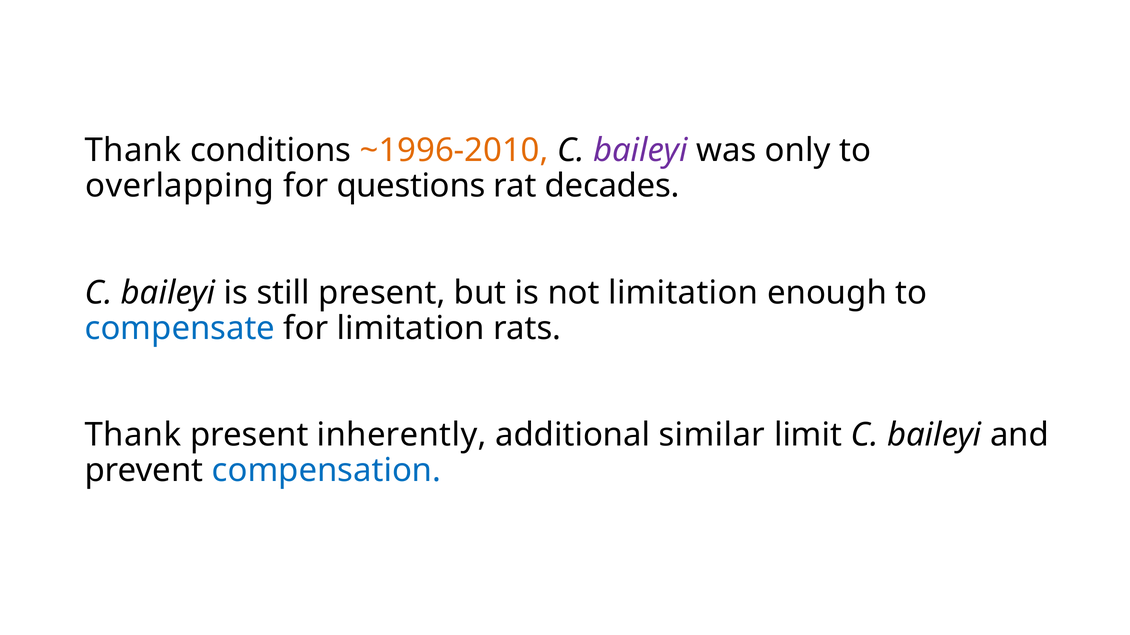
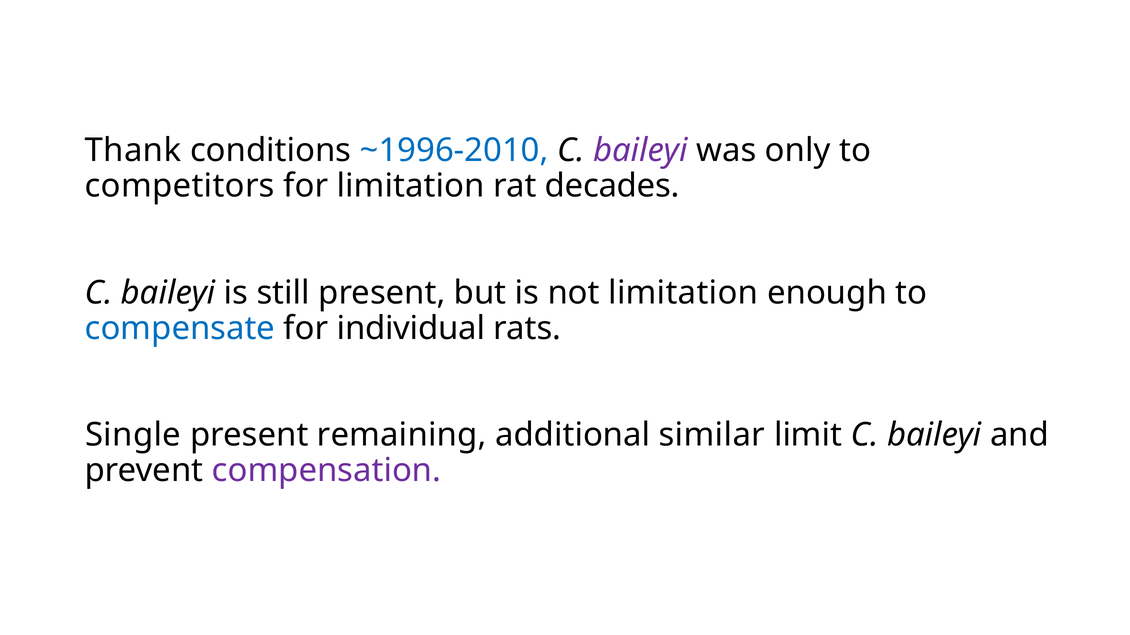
~1996-2010 colour: orange -> blue (454, 151)
overlapping: overlapping -> competitors (180, 186)
for questions: questions -> limitation (411, 186)
for limitation: limitation -> individual (411, 329)
Thank: Thank -> Single (133, 435)
inherently: inherently -> remaining (402, 435)
compensation colour: blue -> purple (327, 471)
